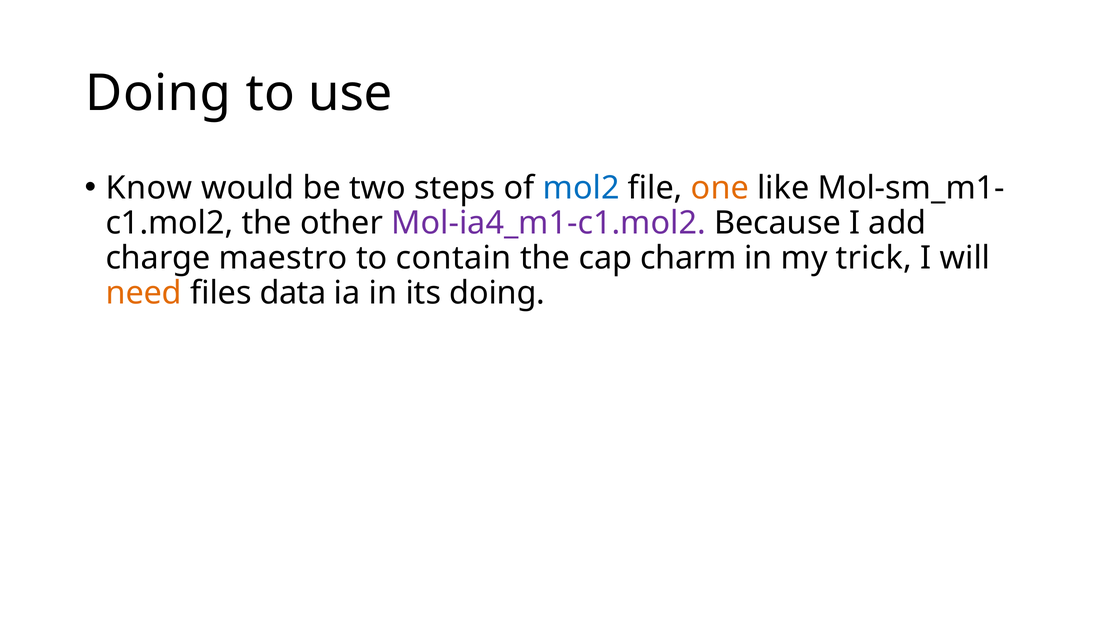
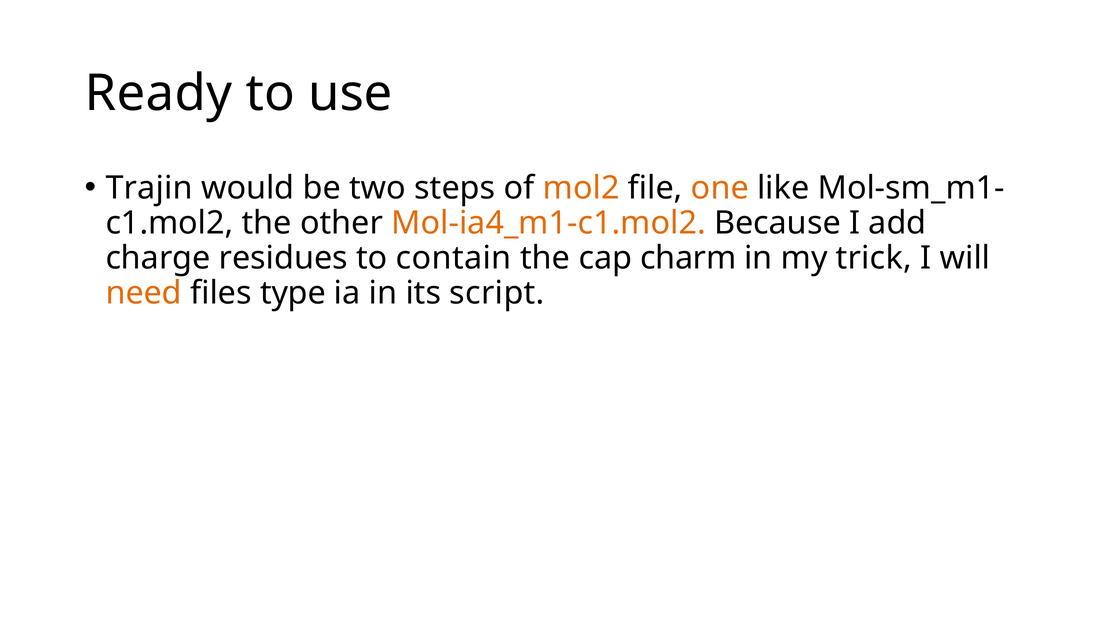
Doing: Doing -> Ready (158, 93)
Know: Know -> Trajin (149, 188)
mol2 colour: blue -> orange (581, 188)
Mol-ia4_m1-c1.mol2 colour: purple -> orange (549, 223)
maestro: maestro -> residues (283, 258)
data: data -> type (293, 293)
its doing: doing -> script (497, 293)
